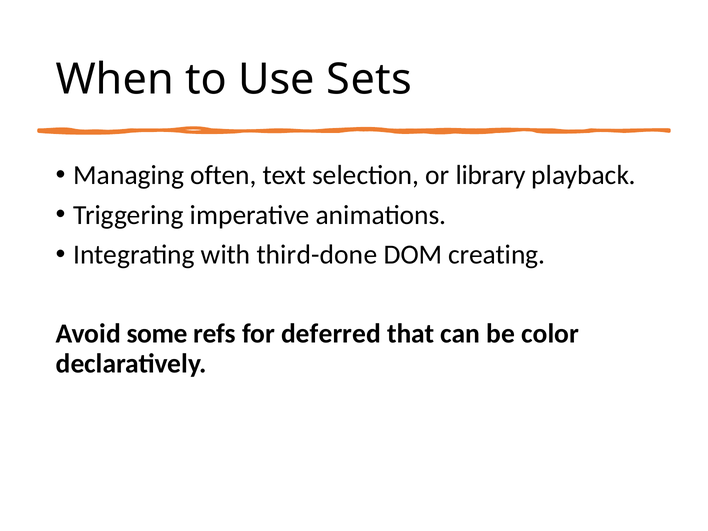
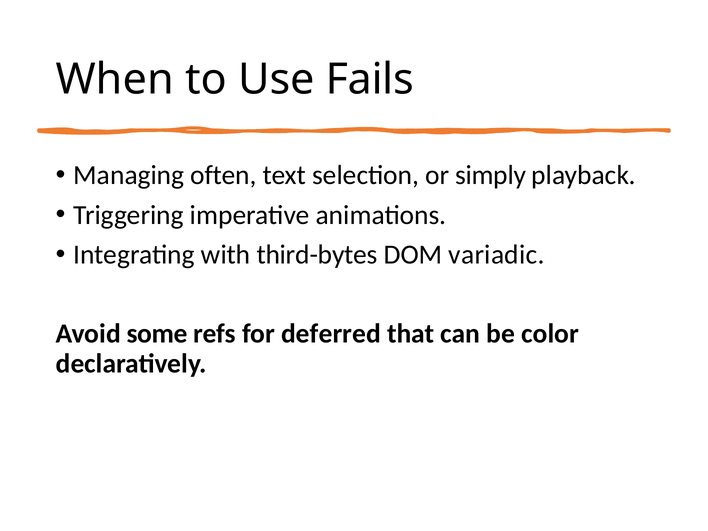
Sets: Sets -> Fails (370, 79)
library: library -> simply (491, 175)
third-done: third-done -> third-bytes (317, 255)
creating: creating -> variadic (497, 255)
